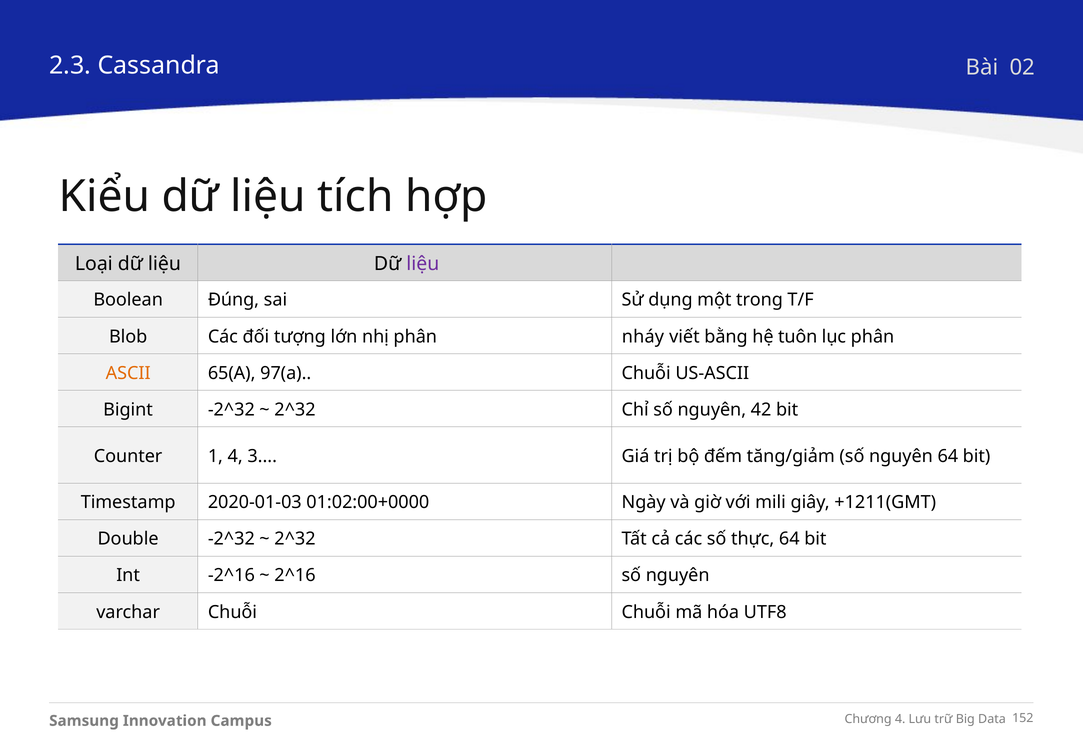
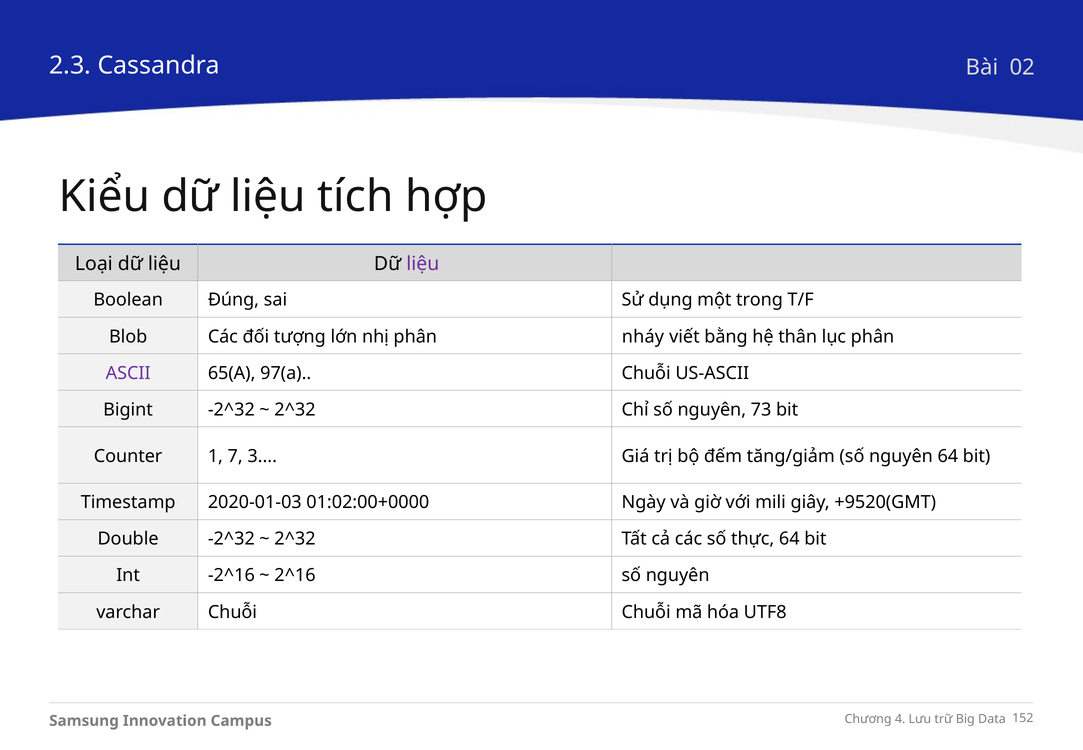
tuôn: tuôn -> thân (798, 336)
ASCII colour: orange -> purple (128, 373)
42: 42 -> 73 (761, 409)
1 4: 4 -> 7 (235, 456)
+1211(GMT: +1211(GMT -> +9520(GMT (885, 502)
